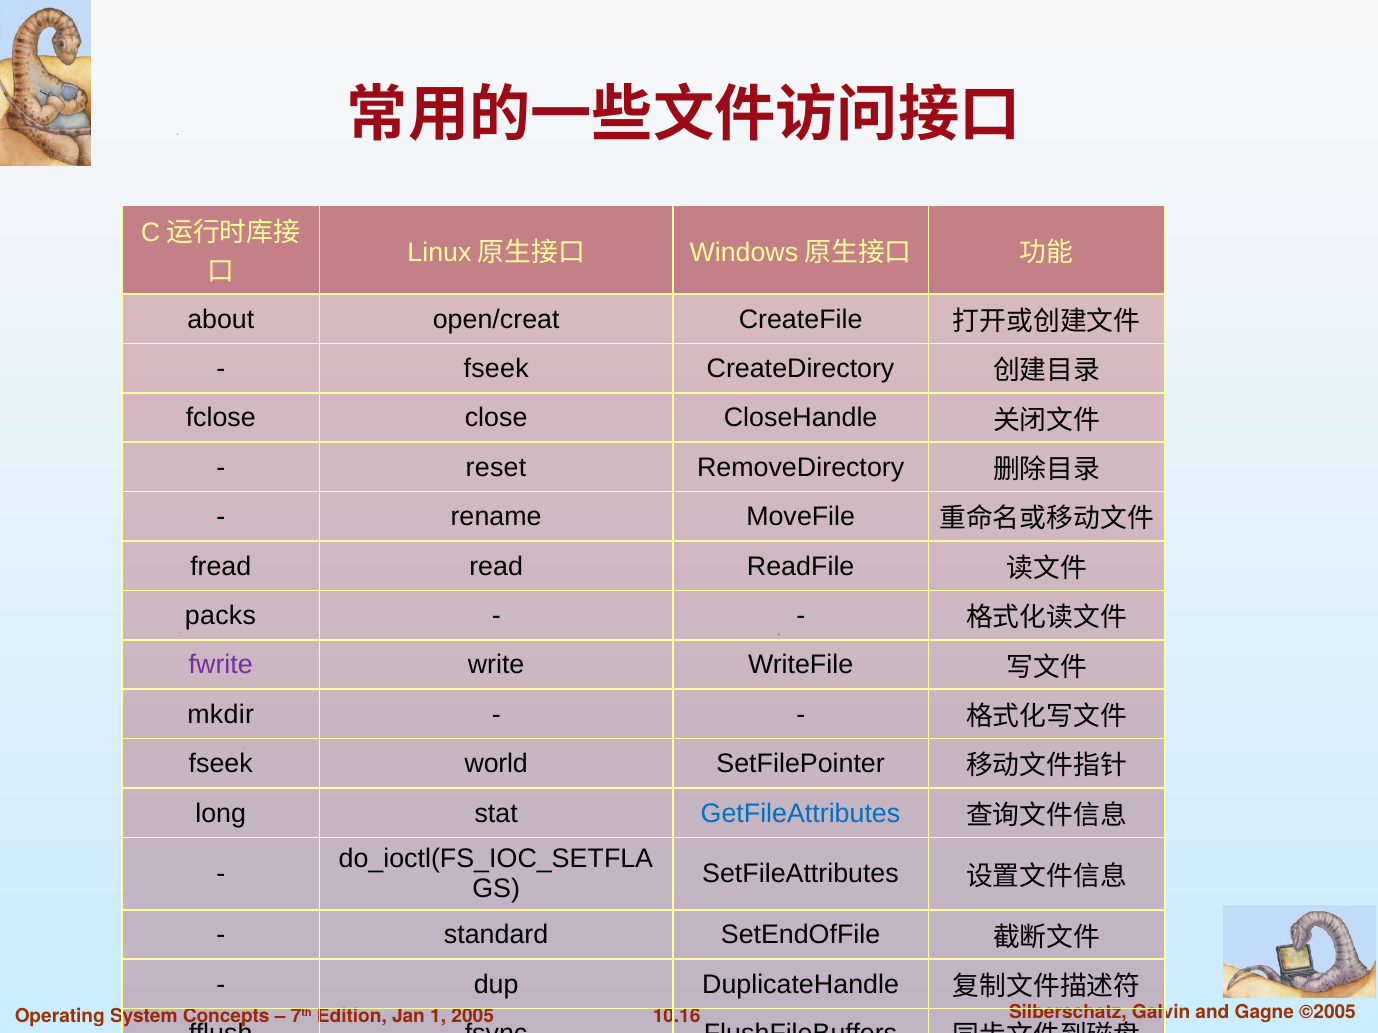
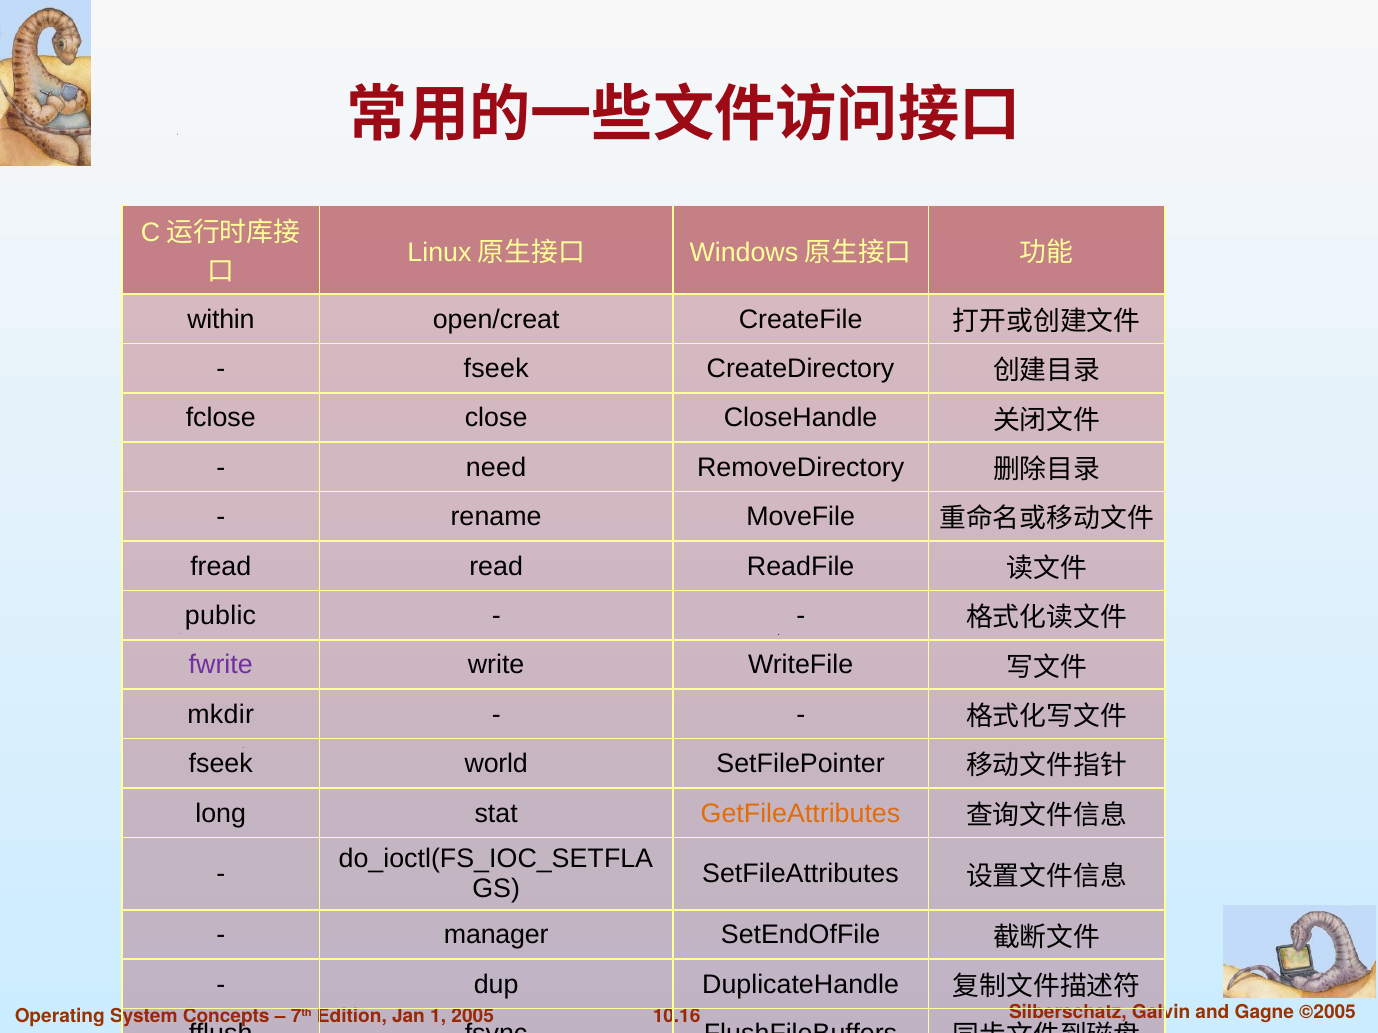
about: about -> within (221, 319)
reset: reset -> need (496, 468)
packs: packs -> public (221, 616)
GetFileAttributes colour: blue -> orange (801, 814)
standard: standard -> manager (496, 935)
